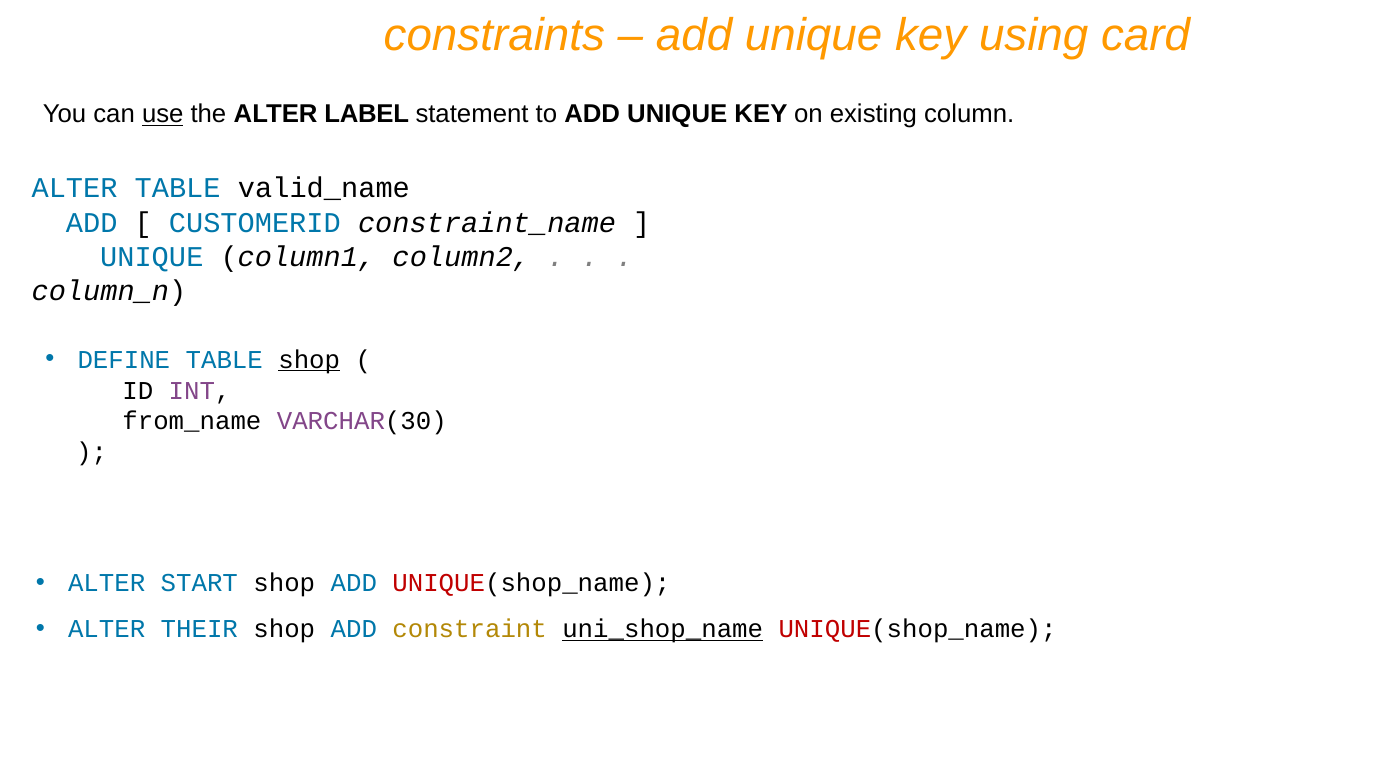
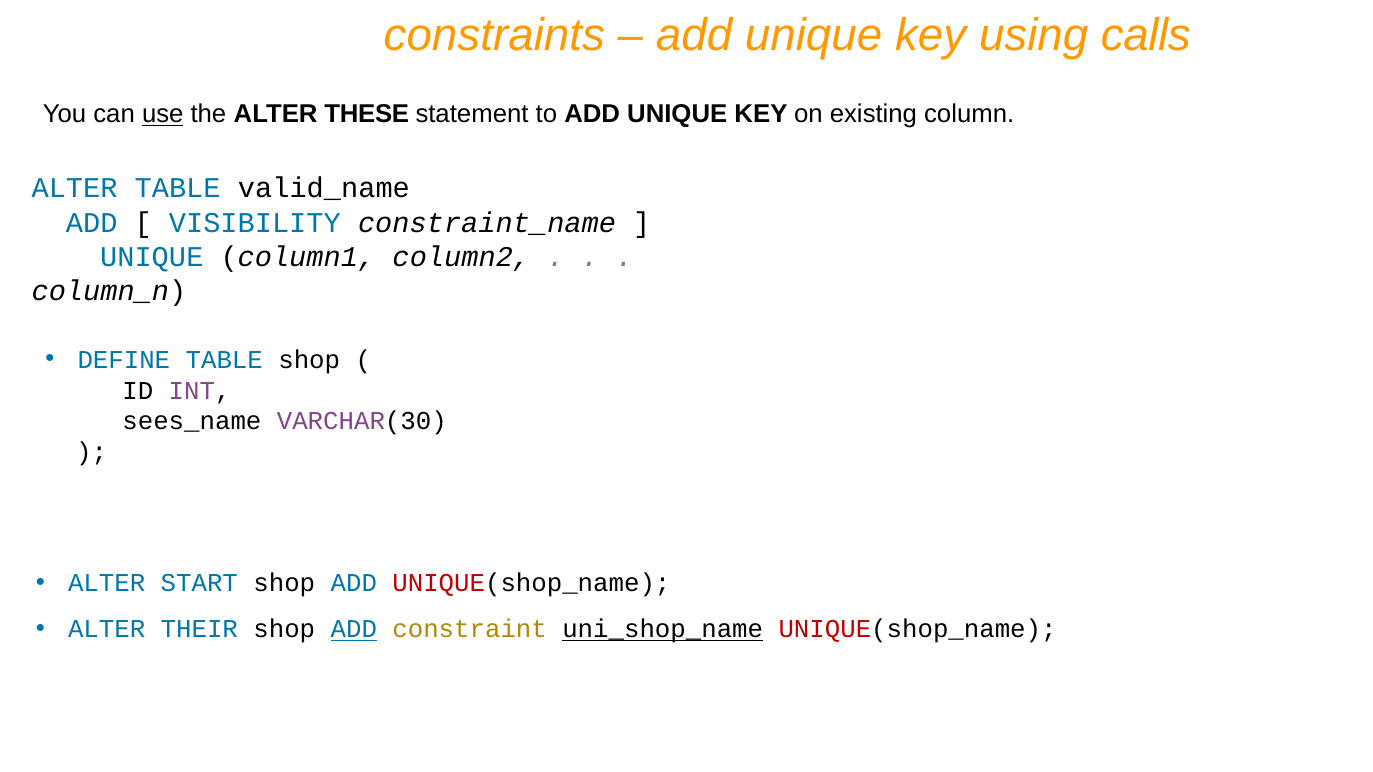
card: card -> calls (1146, 36)
LABEL: LABEL -> THESE (367, 114)
CUSTOMERID: CUSTOMERID -> VISIBILITY (255, 223)
shop underline: present -> none (309, 360)
from_name: from_name -> sees_name (192, 422)
ADD underline: none -> present (354, 630)
